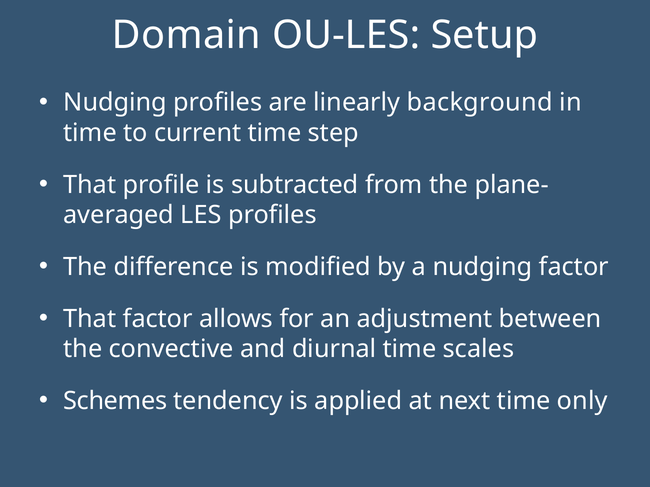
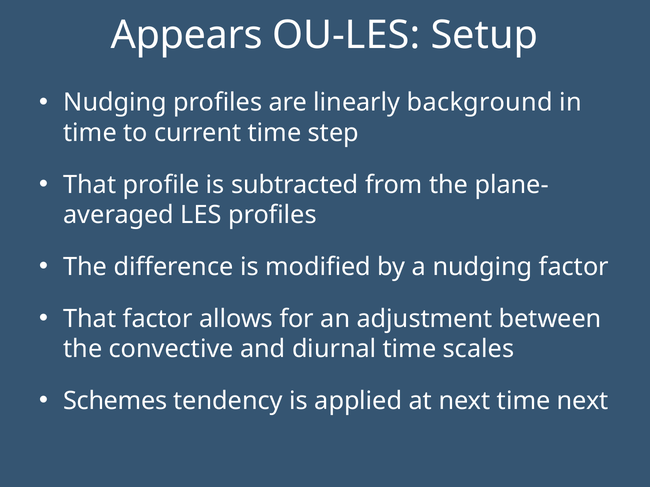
Domain: Domain -> Appears (187, 35)
time only: only -> next (583, 401)
